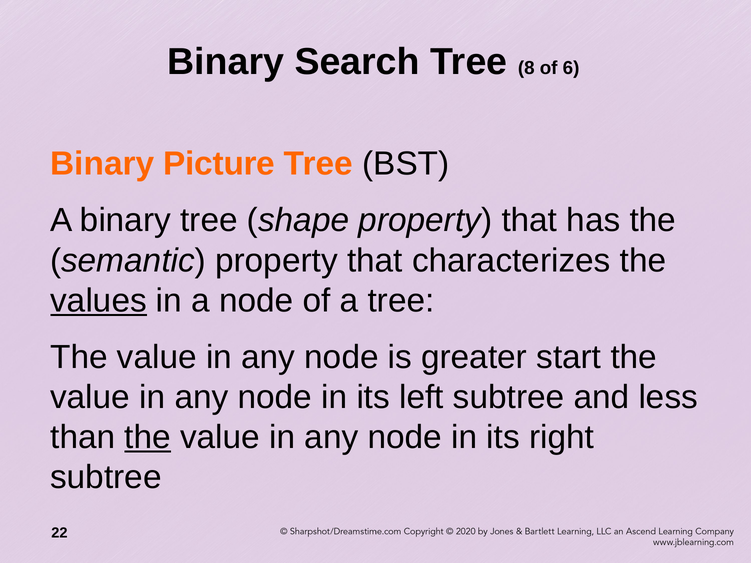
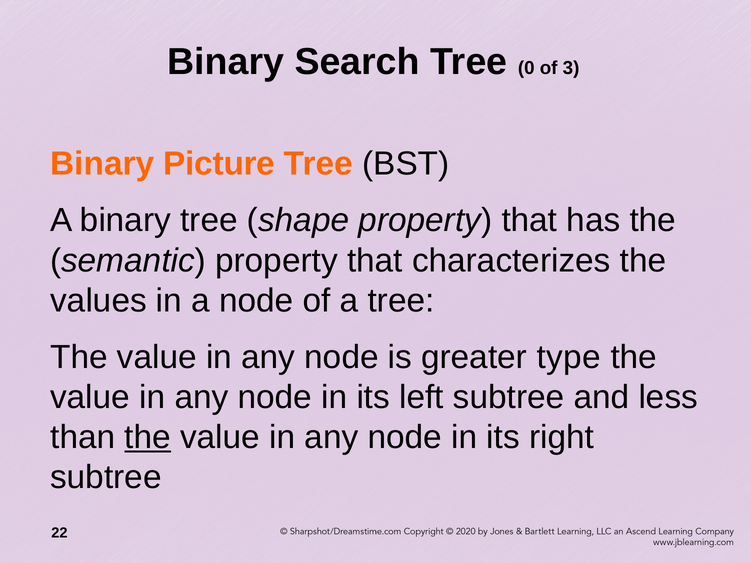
8: 8 -> 0 (526, 68)
6: 6 -> 3 (571, 68)
values underline: present -> none (99, 301)
start: start -> type (569, 357)
